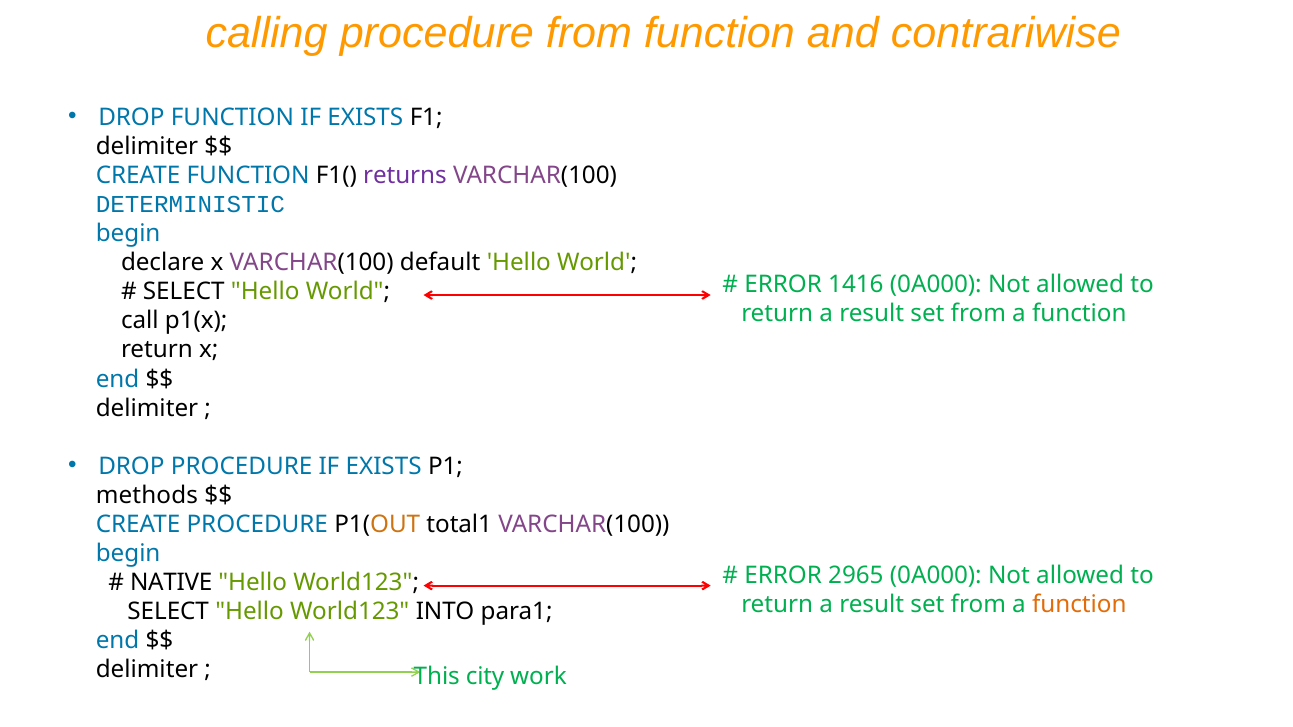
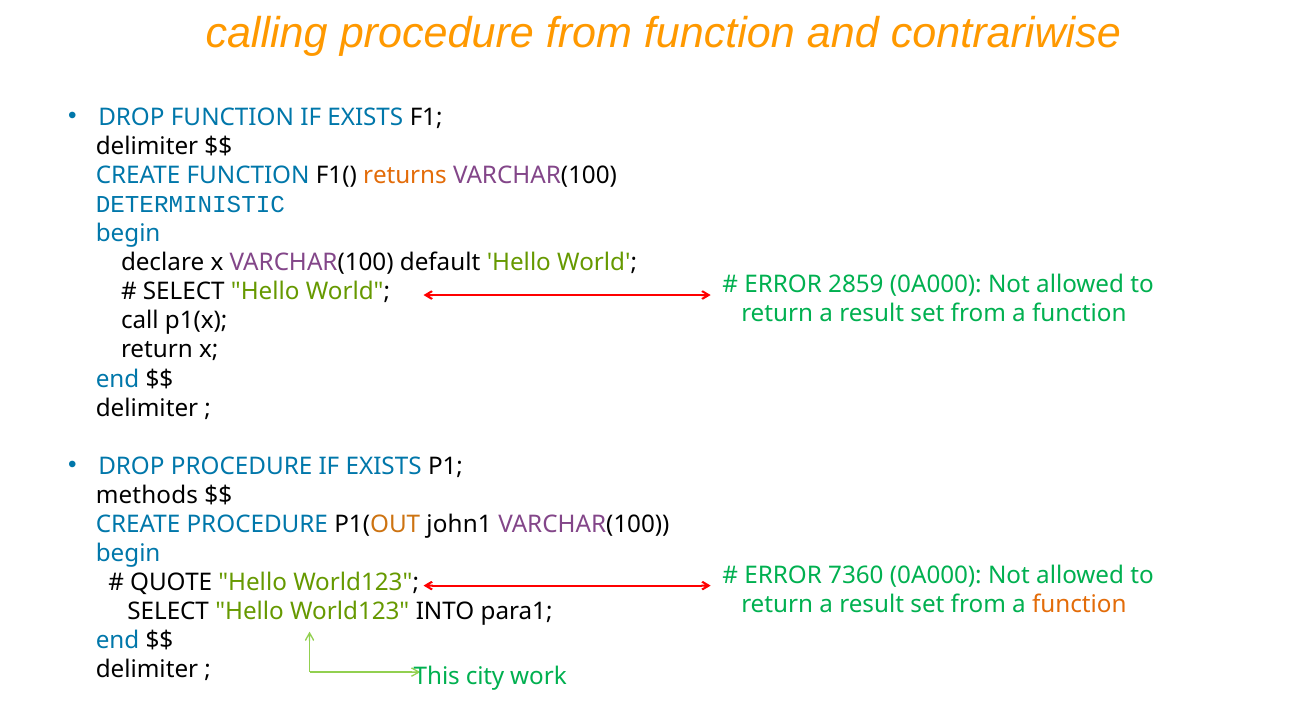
returns colour: purple -> orange (405, 176)
1416: 1416 -> 2859 (856, 285)
total1: total1 -> john1 (459, 525)
2965: 2965 -> 7360 (856, 576)
NATIVE: NATIVE -> QUOTE (171, 583)
